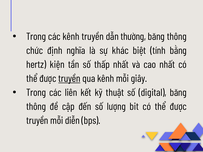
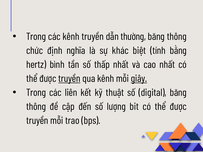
kiện: kiện -> bình (57, 65)
giây underline: none -> present (139, 79)
diễn: diễn -> trao (72, 121)
